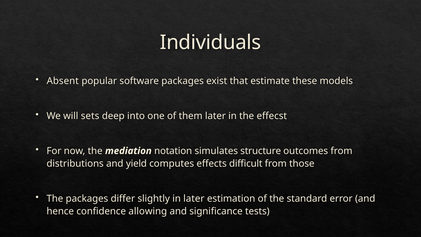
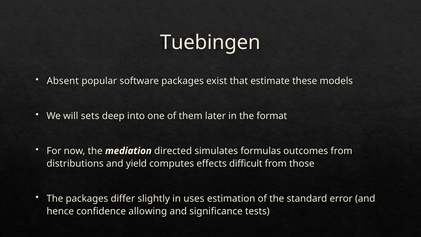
Individuals: Individuals -> Tuebingen (210, 43)
effecst: effecst -> format (272, 116)
notation: notation -> directed (173, 151)
structure: structure -> formulas (261, 151)
in later: later -> uses (194, 198)
